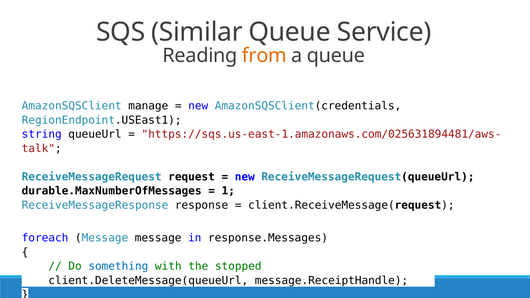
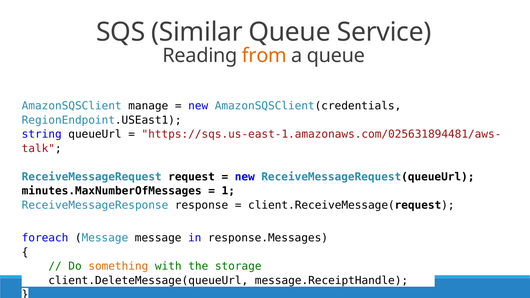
durable.MaxNumberOfMessages: durable.MaxNumberOfMessages -> minutes.MaxNumberOfMessages (112, 191)
something colour: blue -> orange (118, 266)
stopped: stopped -> storage (238, 266)
